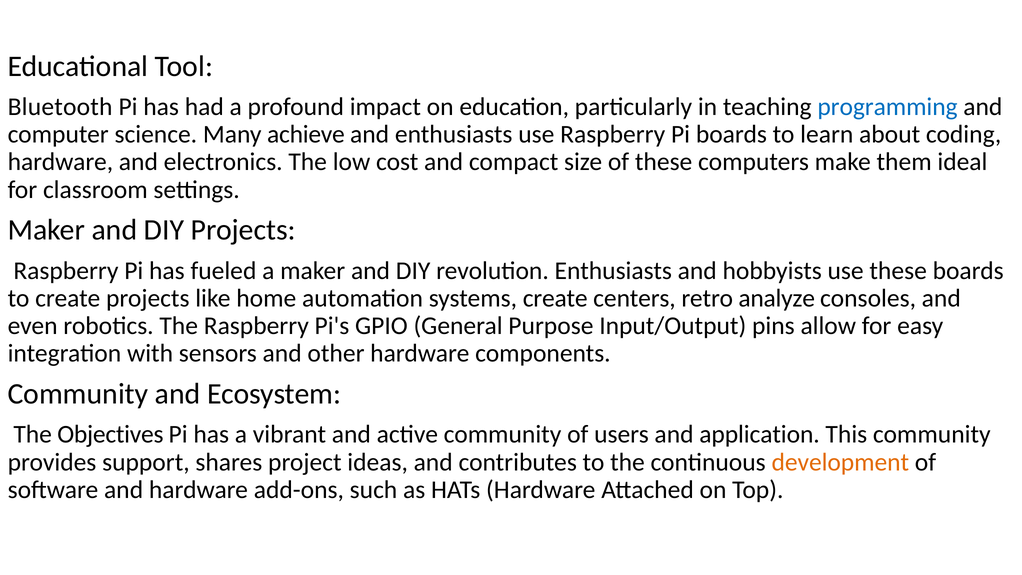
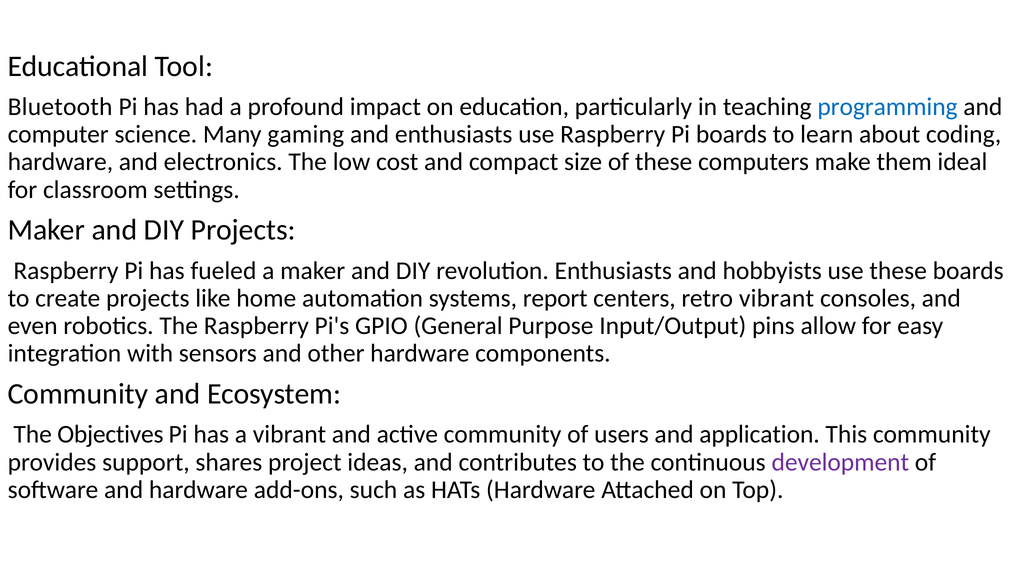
achieve: achieve -> gaming (306, 134)
systems create: create -> report (555, 298)
retro analyze: analyze -> vibrant (777, 298)
development colour: orange -> purple (840, 462)
